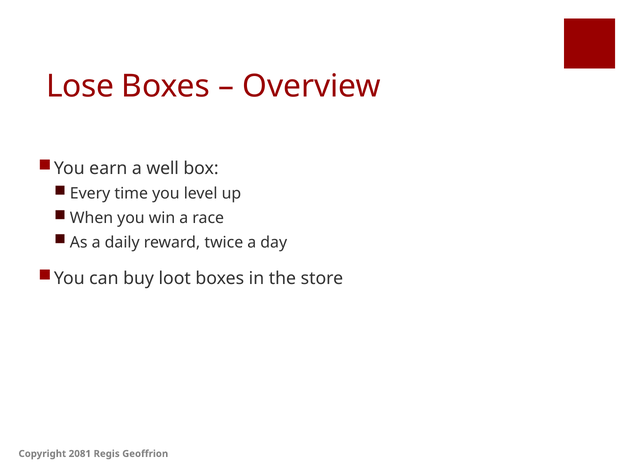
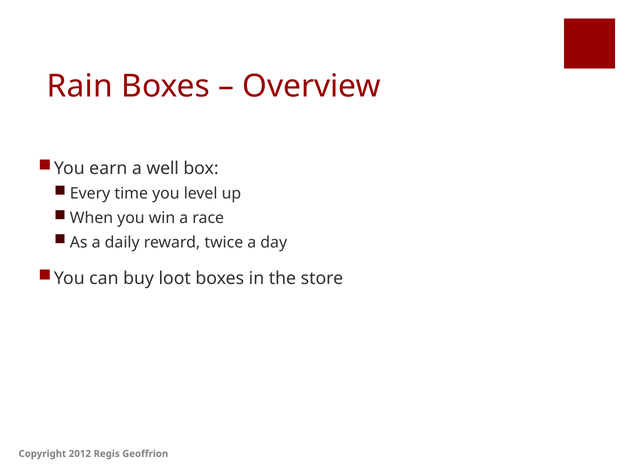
Lose: Lose -> Rain (80, 86)
2081: 2081 -> 2012 (80, 454)
